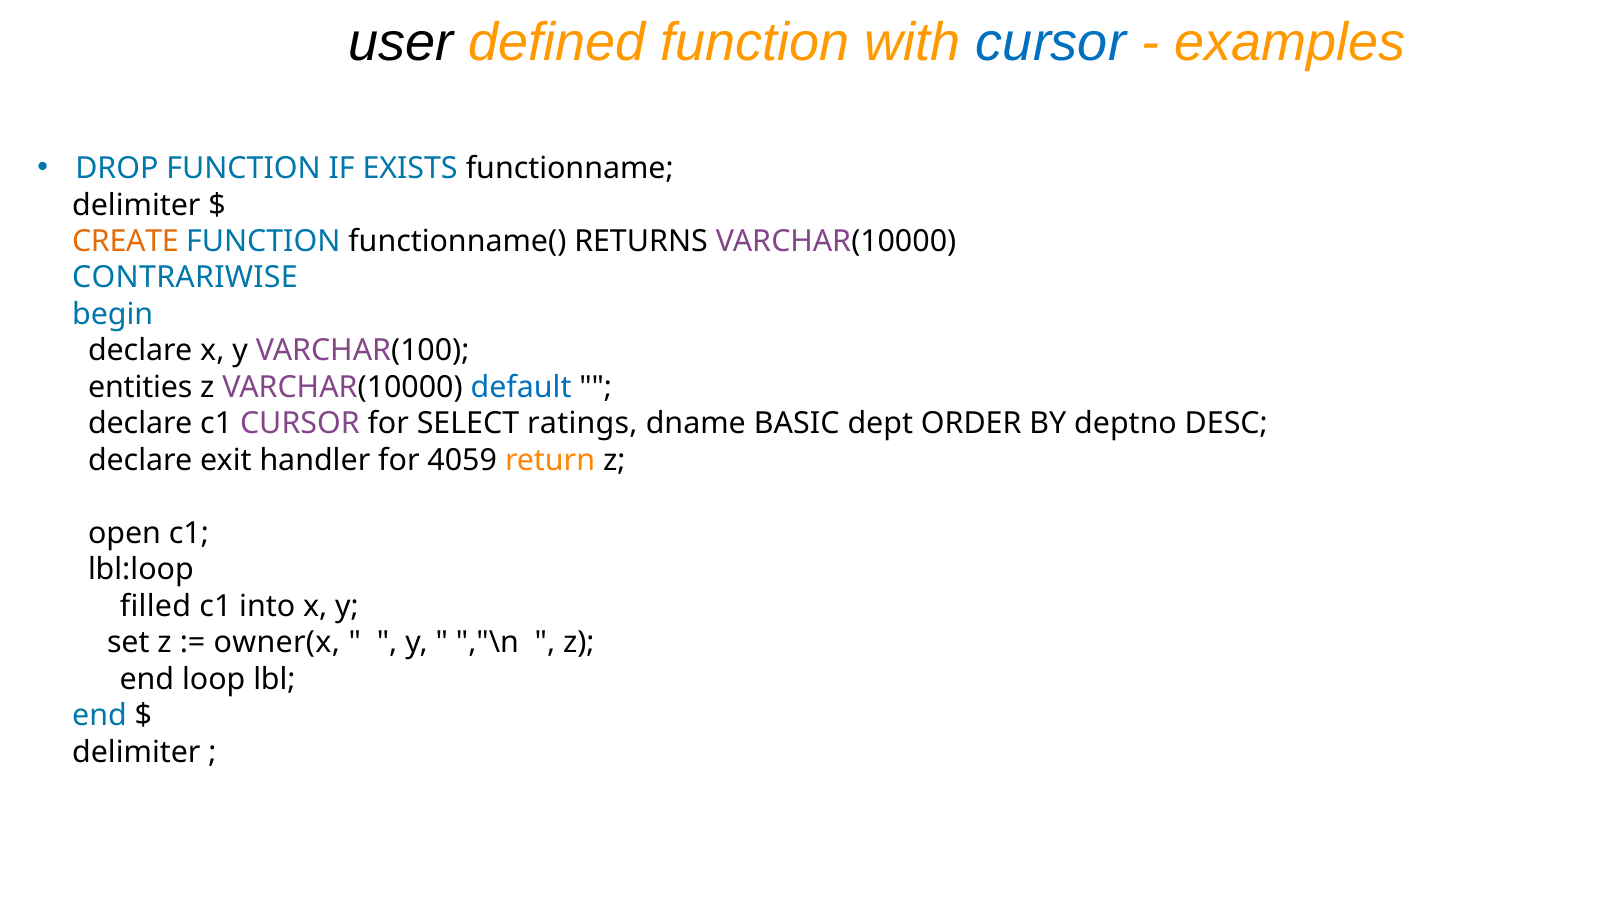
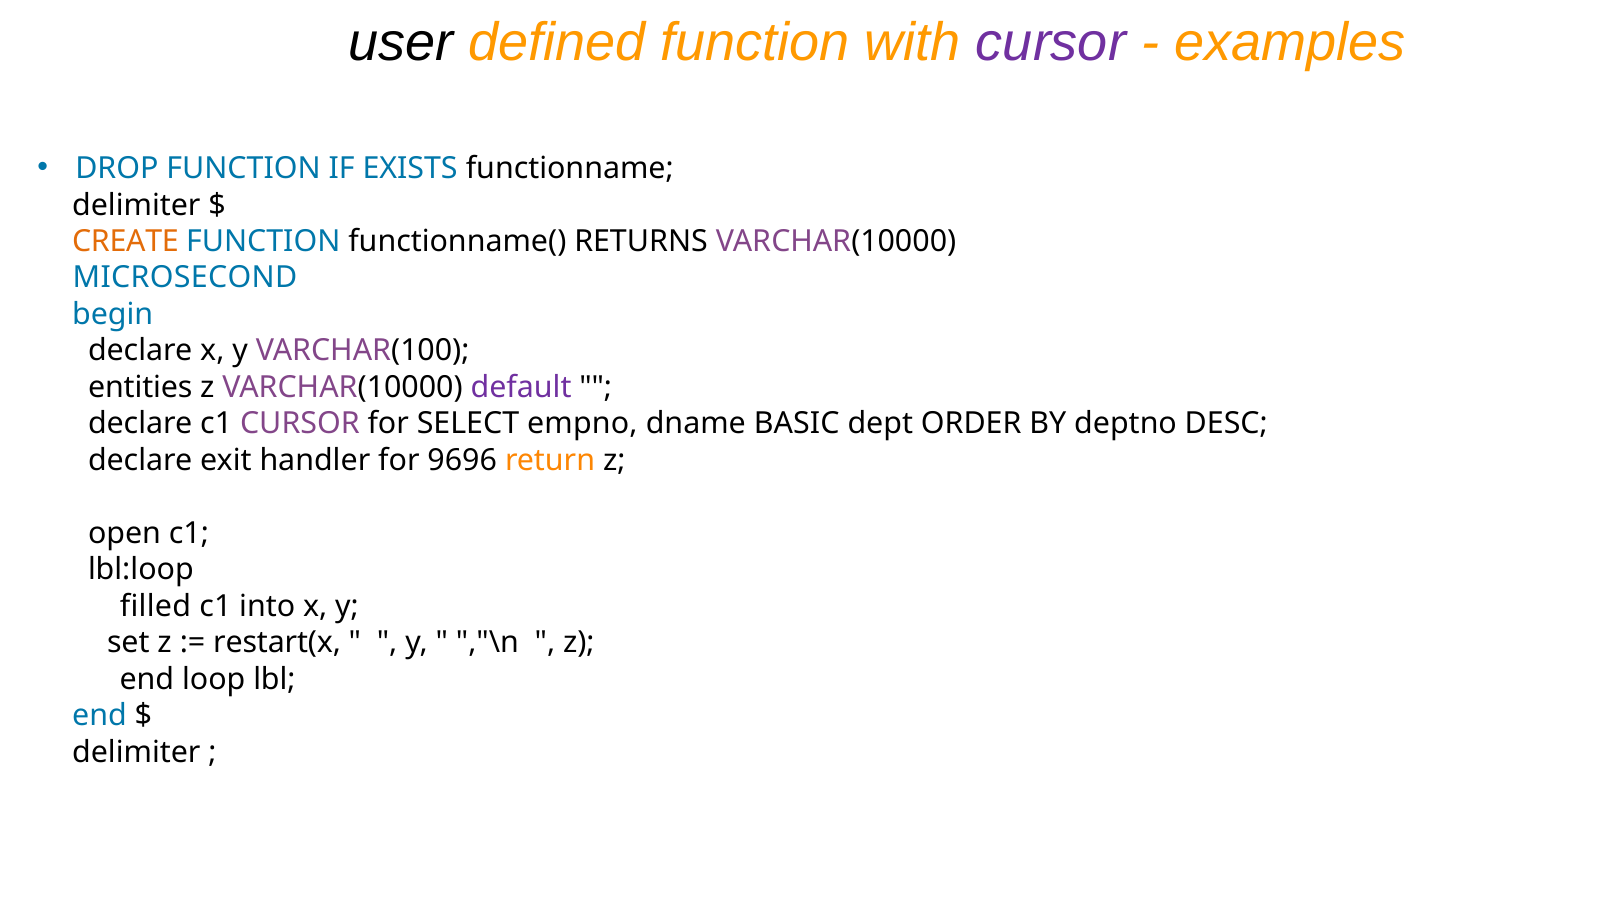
cursor colour: blue -> purple (1051, 42)
CONTRARIWISE: CONTRARIWISE -> MICROSECOND (185, 278)
default colour: blue -> purple (521, 387)
ratings: ratings -> empno (582, 424)
4059: 4059 -> 9696 (462, 460)
owner(x: owner(x -> restart(x (277, 643)
